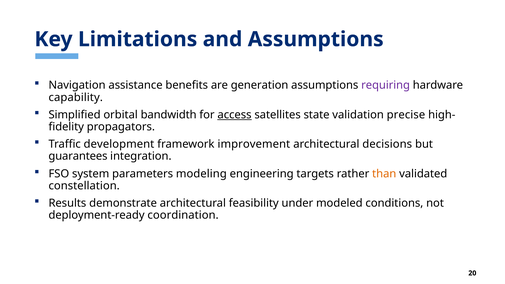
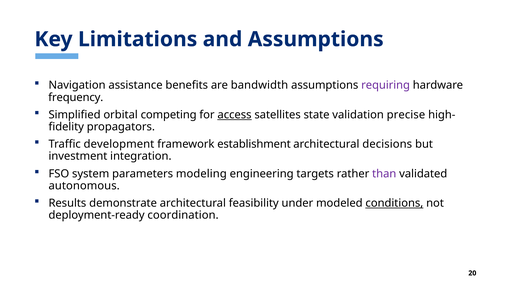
generation: generation -> bandwidth (259, 85)
capability: capability -> frequency (76, 97)
bandwidth: bandwidth -> competing (169, 115)
improvement: improvement -> establishment (254, 144)
guarantees: guarantees -> investment (78, 156)
than colour: orange -> purple (384, 174)
constellation: constellation -> autonomous (84, 186)
conditions underline: none -> present (394, 203)
